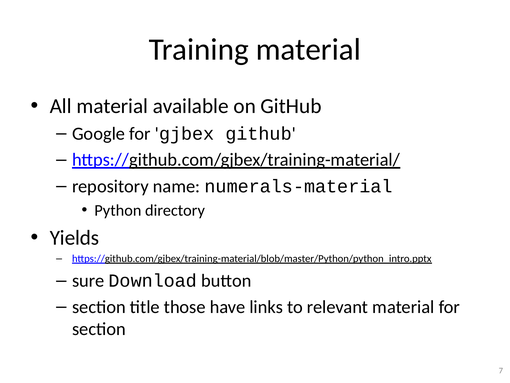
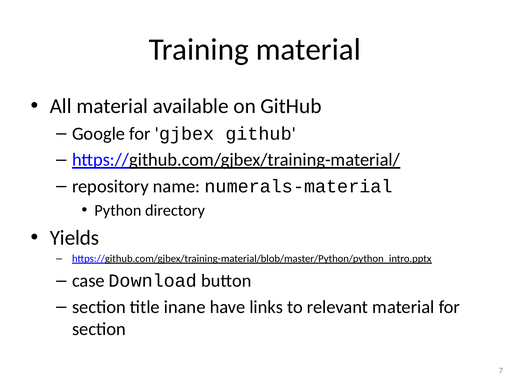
sure: sure -> case (88, 280)
those: those -> inane (185, 307)
